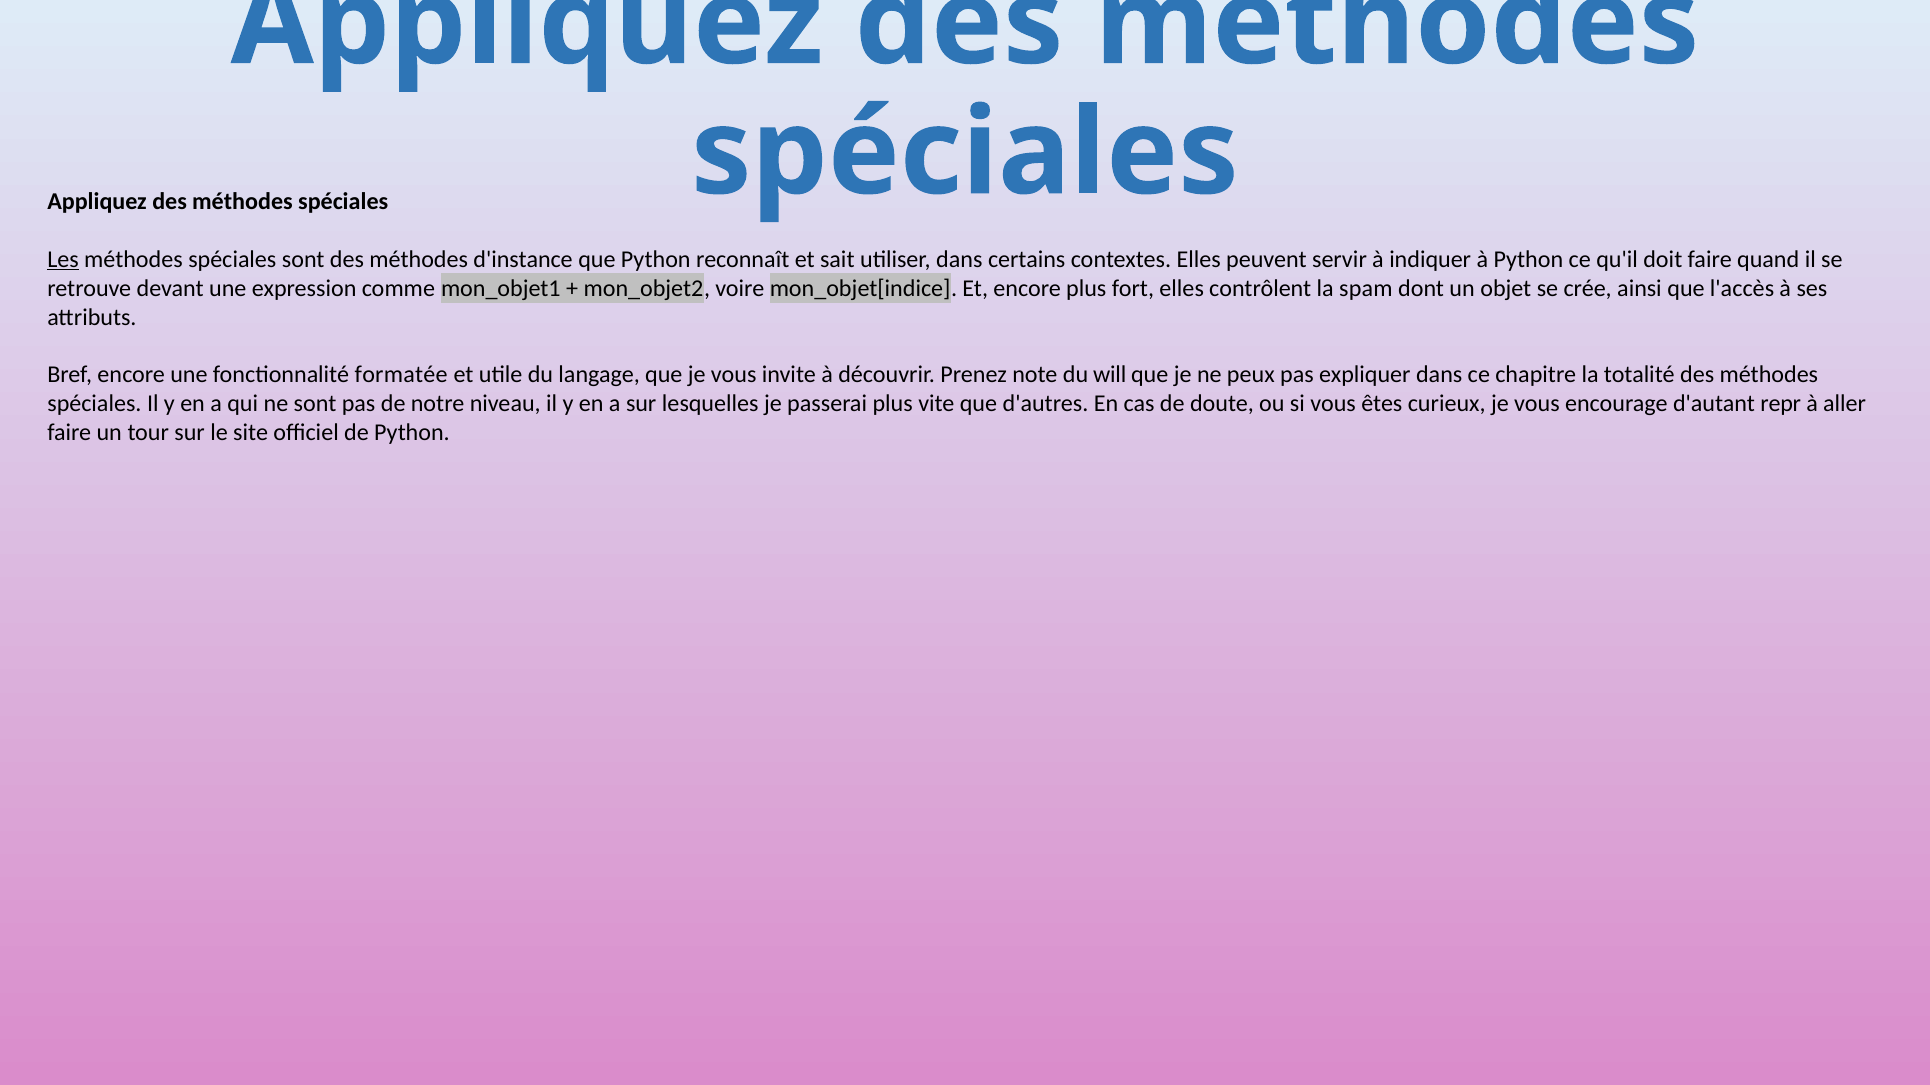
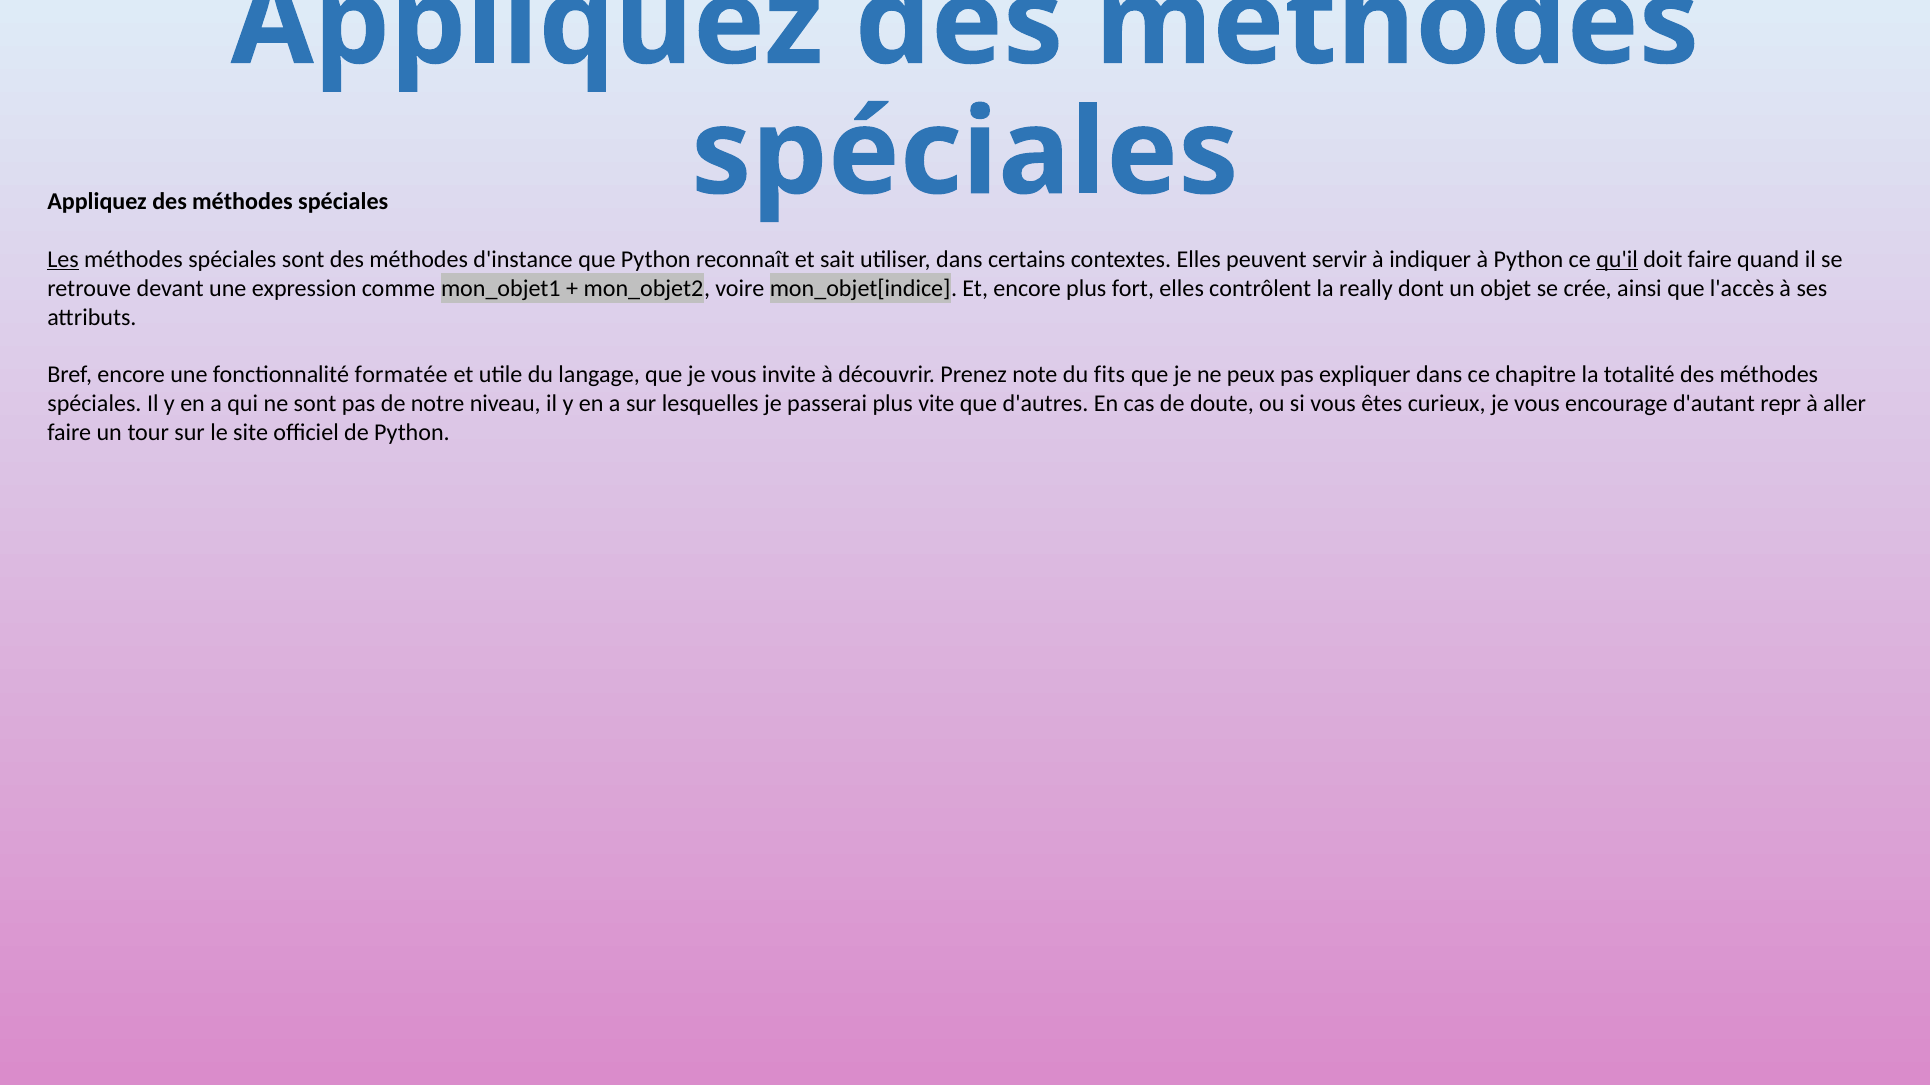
qu'il underline: none -> present (1617, 259)
spam: spam -> really (1366, 288)
will: will -> fits (1110, 375)
